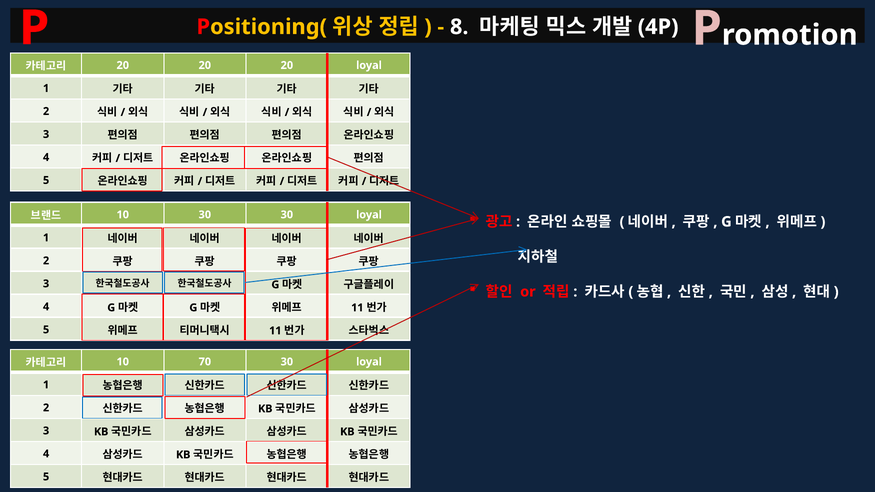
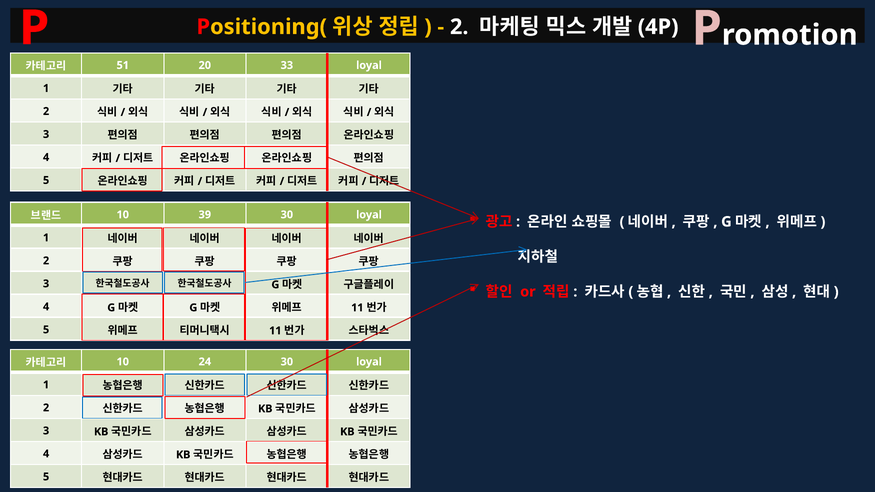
8: 8 -> 2 (459, 27)
20: 20 -> 51 (123, 65)
20: 20 -> 33 (287, 65)
10 30: 30 -> 39 (205, 215)
70: 70 -> 24 (205, 362)
